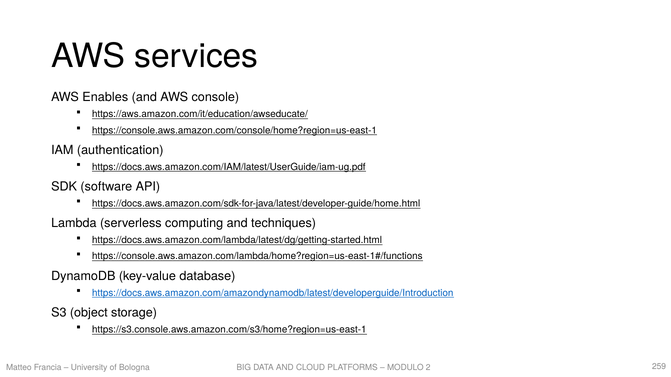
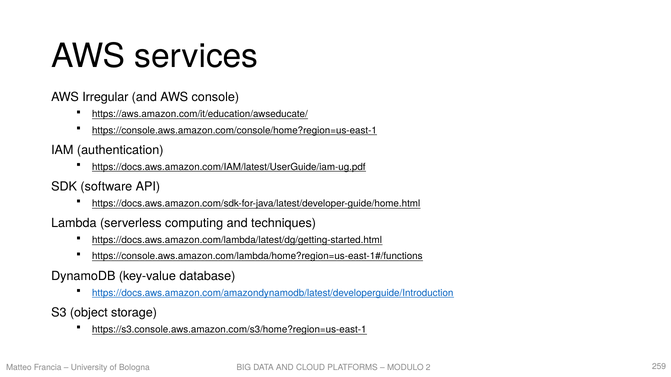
Enables: Enables -> Irregular (105, 97)
